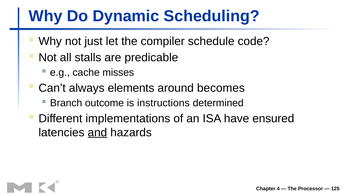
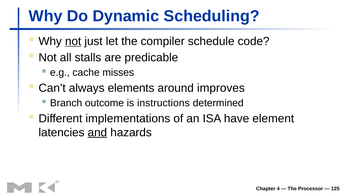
not underline: none -> present (73, 41)
becomes: becomes -> improves (221, 88)
ensured: ensured -> element (273, 119)
